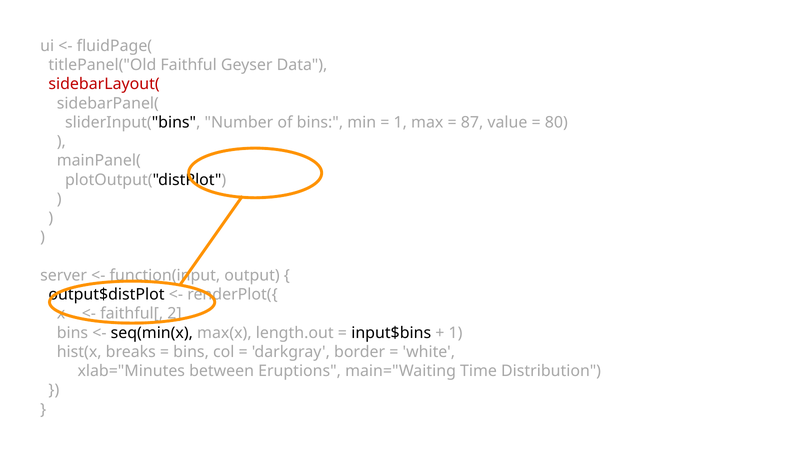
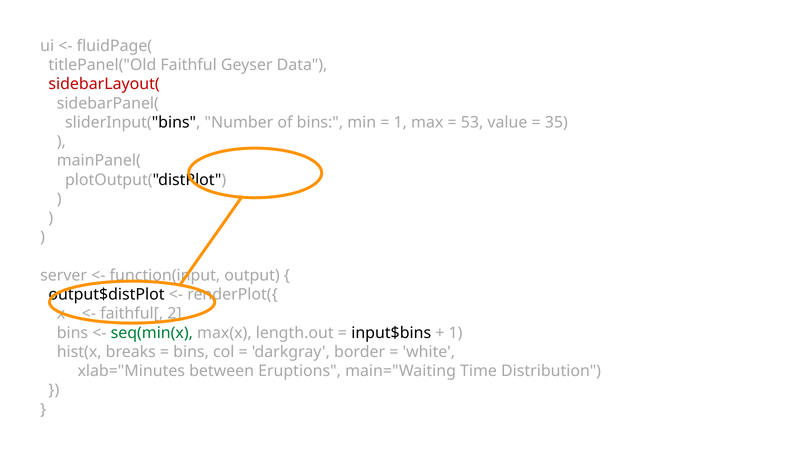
87: 87 -> 53 (472, 122)
80: 80 -> 35 (556, 122)
seq(min(x colour: black -> green (152, 333)
